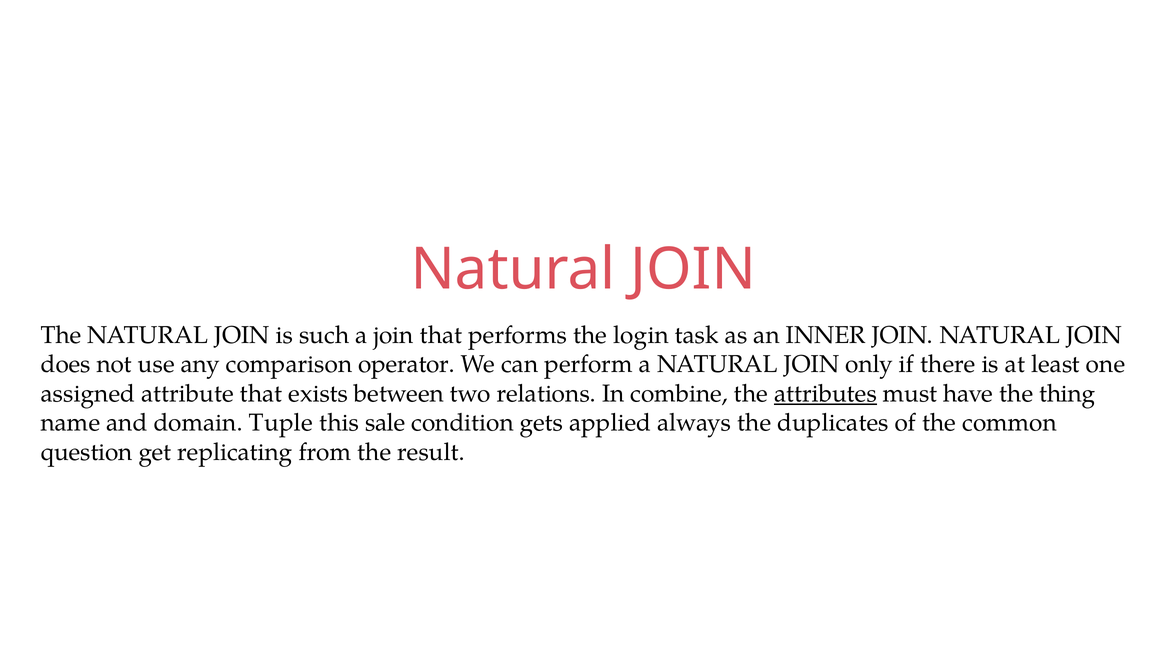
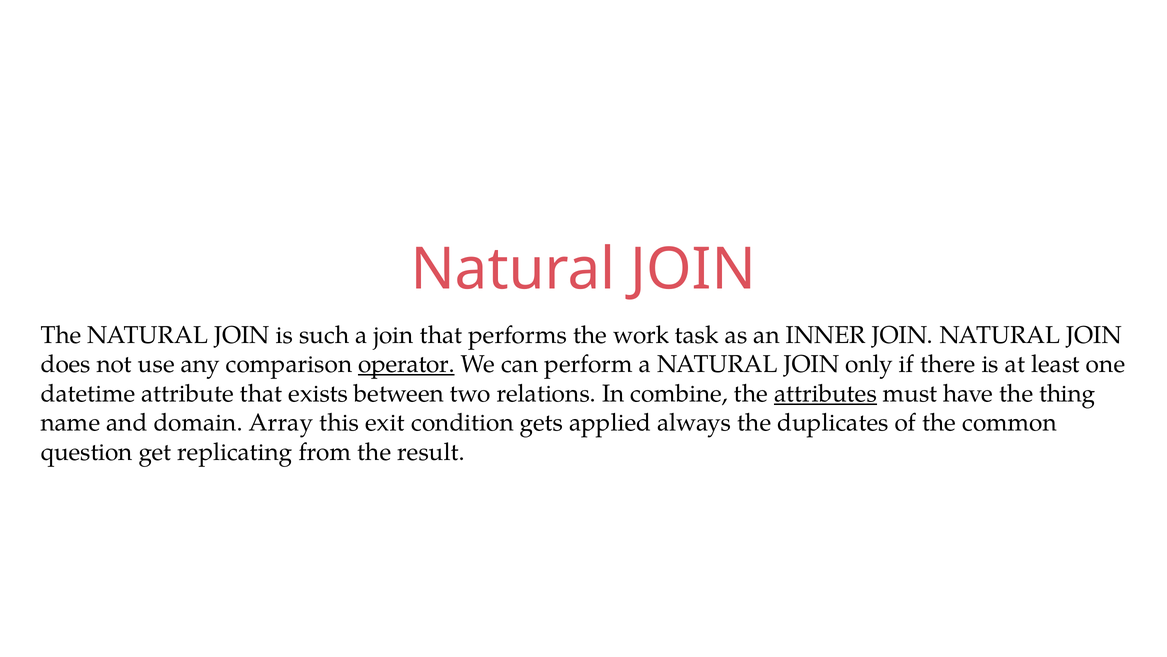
login: login -> work (641, 335)
operator underline: none -> present (407, 364)
assigned: assigned -> datetime (88, 393)
Tuple: Tuple -> Array (281, 422)
sale: sale -> exit (385, 422)
